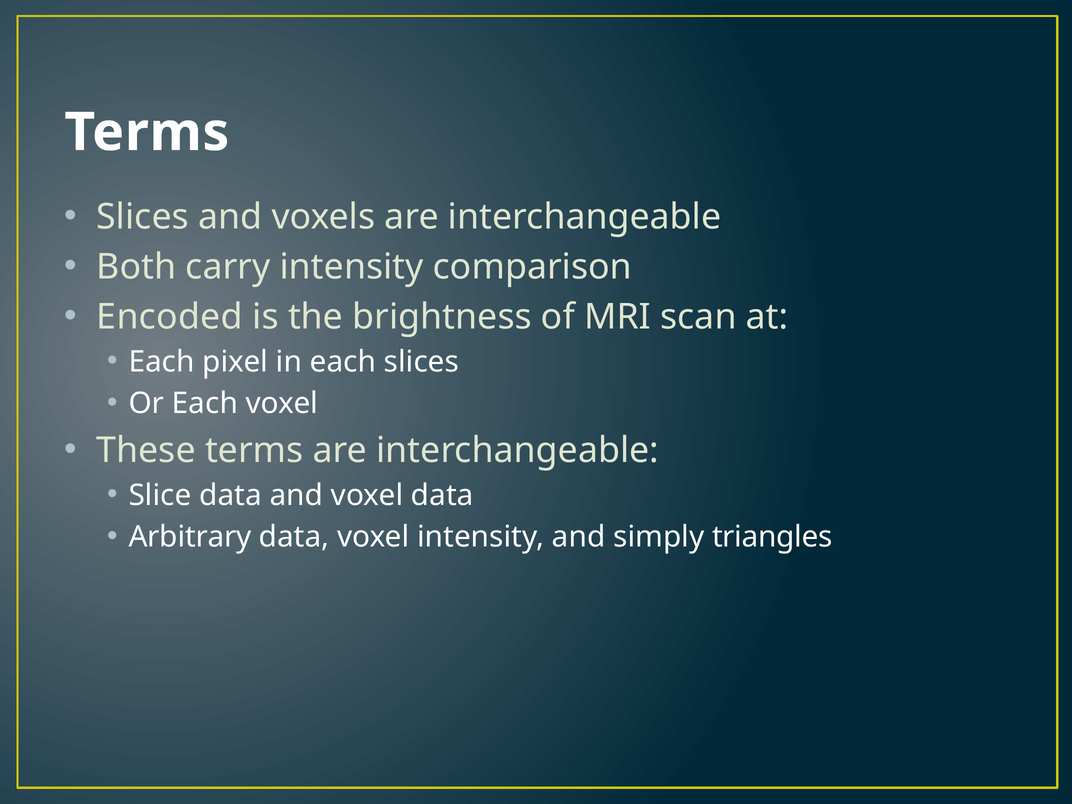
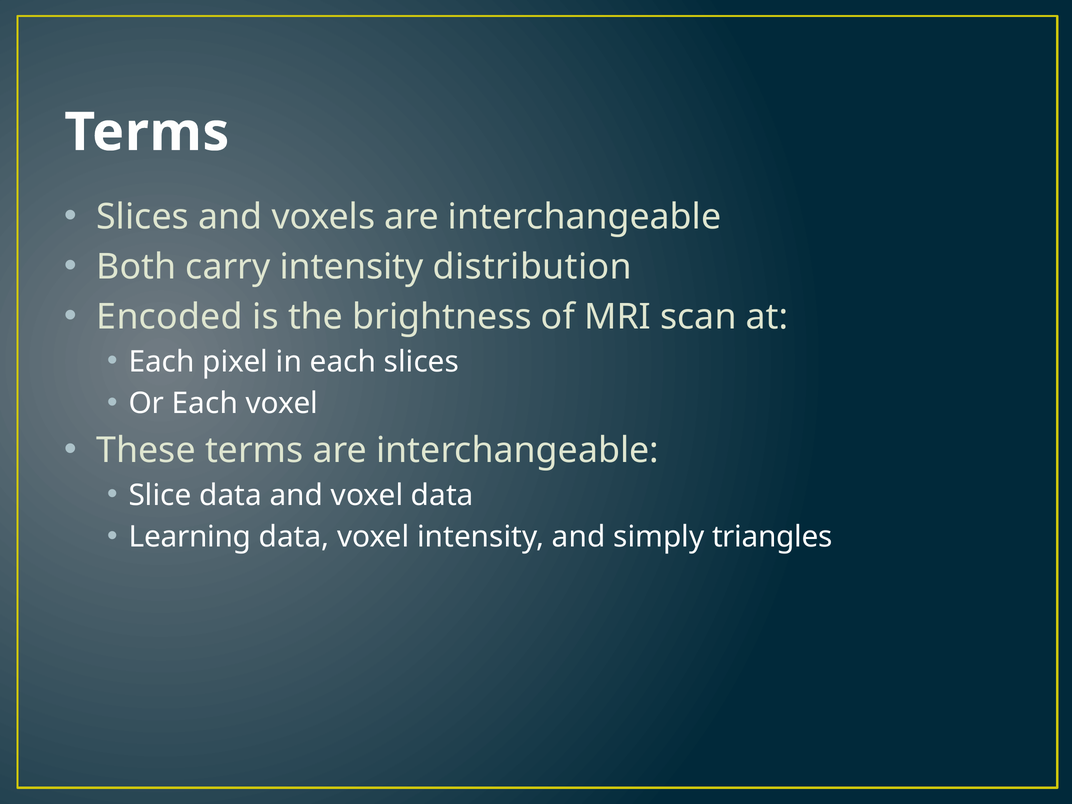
comparison: comparison -> distribution (532, 267)
Arbitrary: Arbitrary -> Learning (190, 537)
